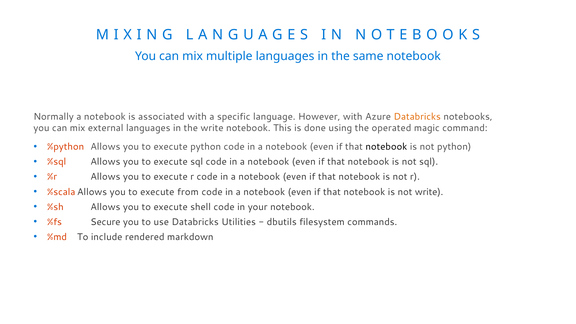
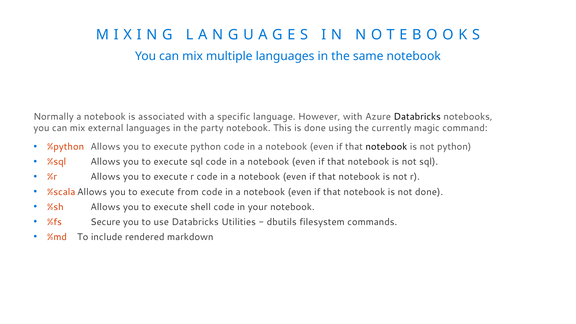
Databricks colour: orange -> black (417, 117)
the write: write -> party (212, 128)
operated: operated -> currently (391, 128)
not write: write -> done (429, 192)
